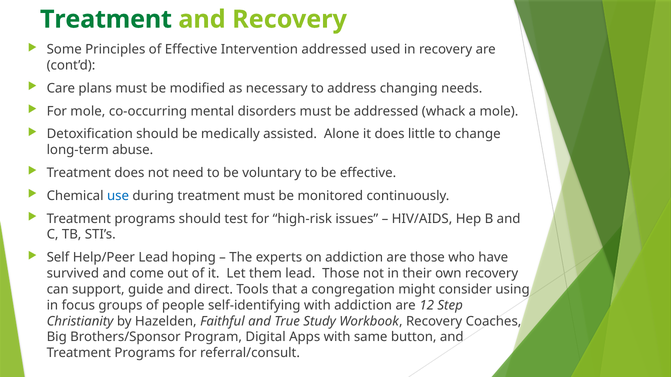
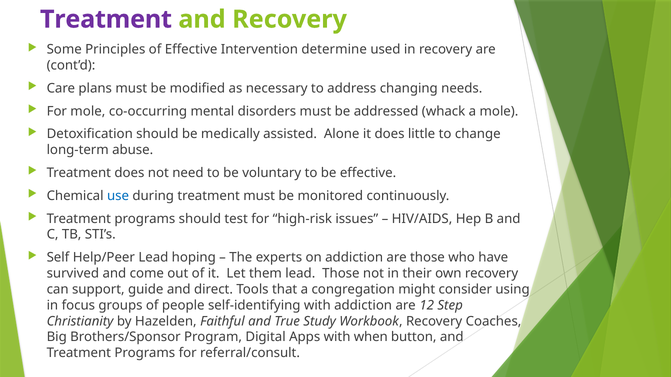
Treatment colour: green -> purple (106, 19)
Intervention addressed: addressed -> determine (334, 50)
same: same -> when (371, 337)
